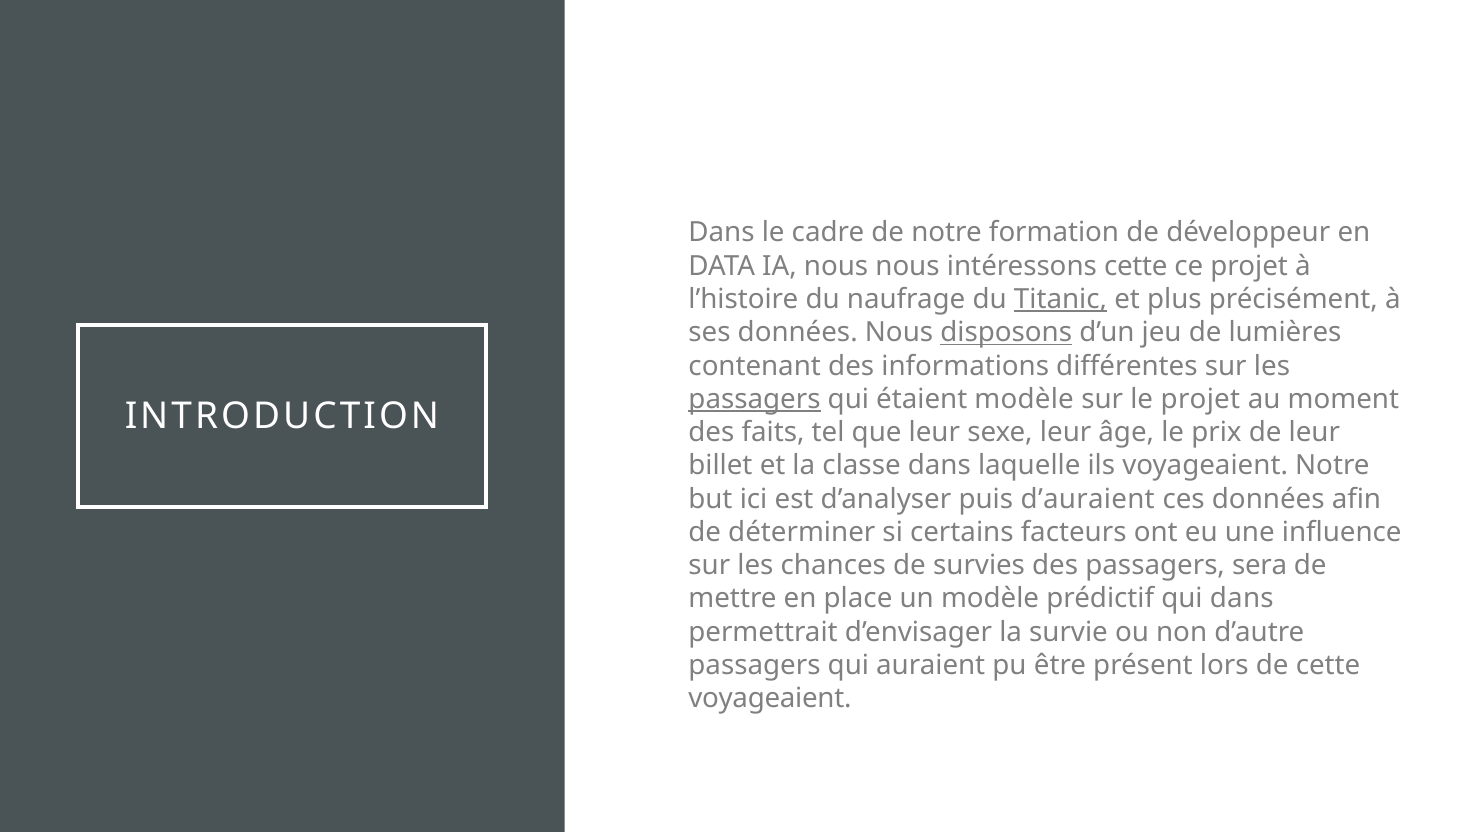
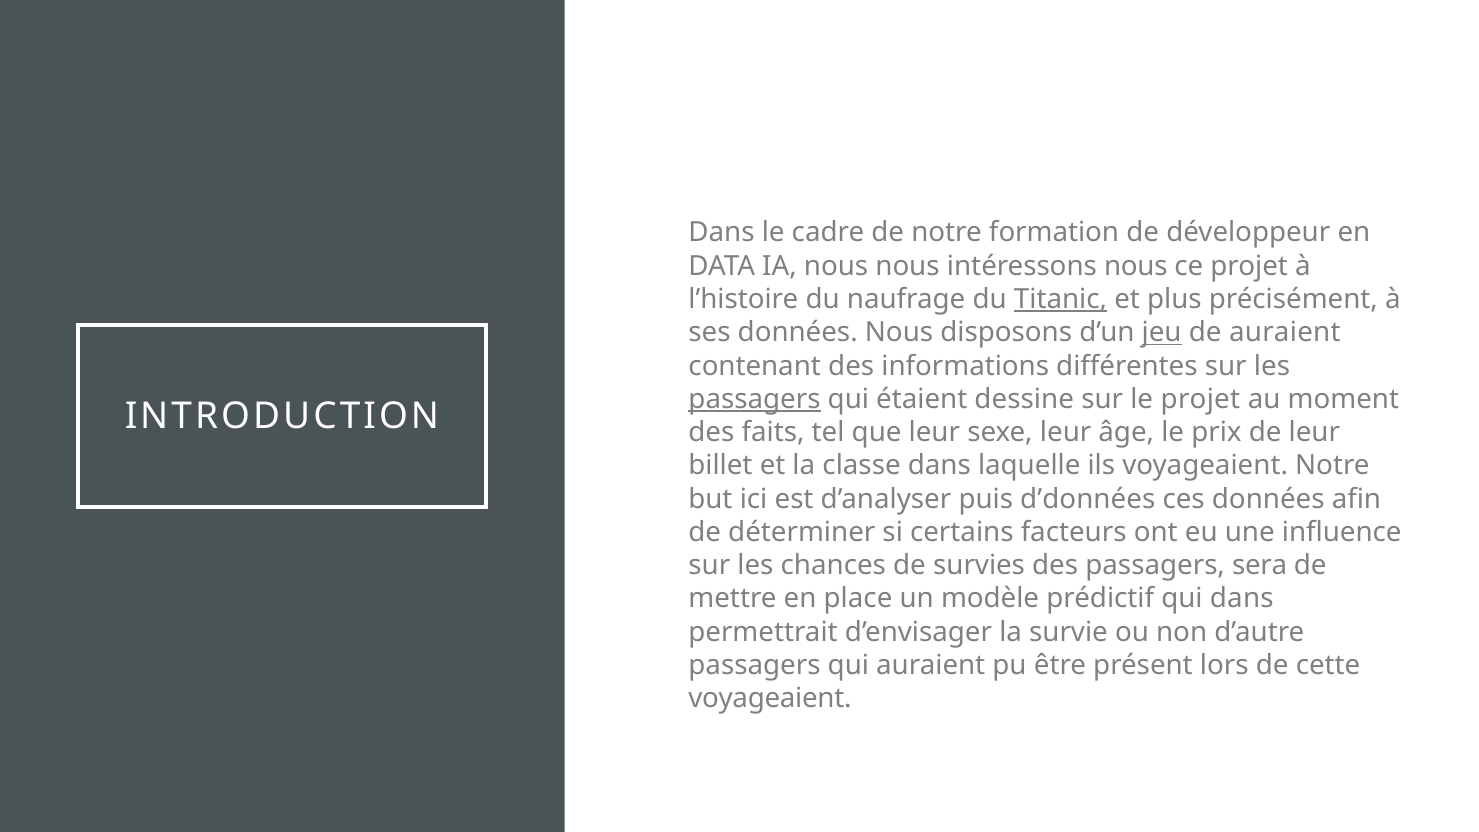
intéressons cette: cette -> nous (1136, 266)
disposons underline: present -> none (1006, 333)
jeu underline: none -> present (1162, 333)
de lumières: lumières -> auraient (1285, 333)
étaient modèle: modèle -> dessine (1024, 399)
d’auraient: d’auraient -> d’données (1088, 499)
